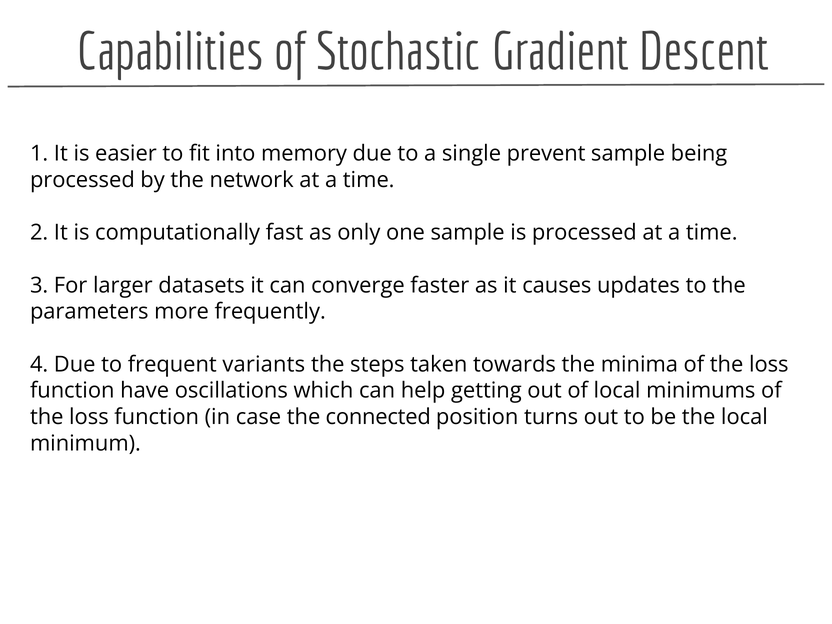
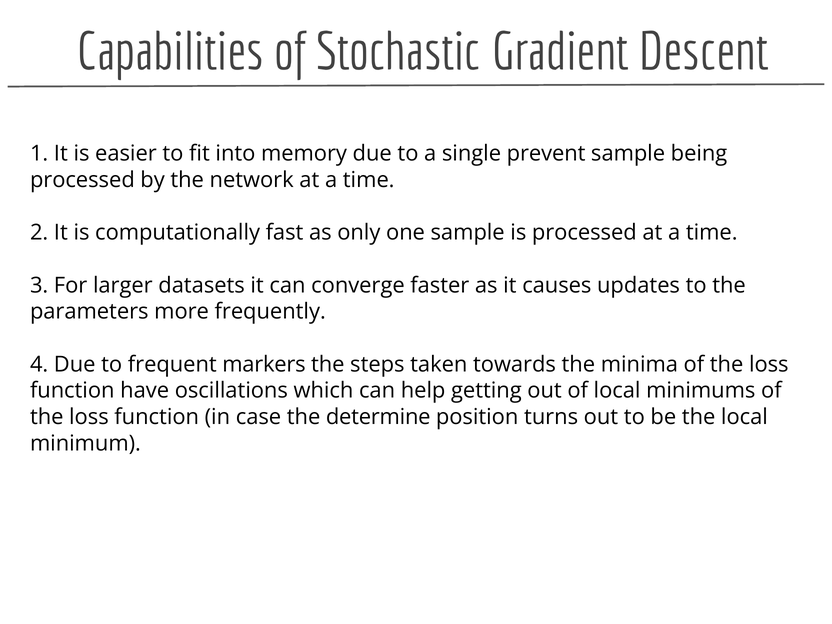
variants: variants -> markers (264, 364)
connected: connected -> determine (378, 417)
